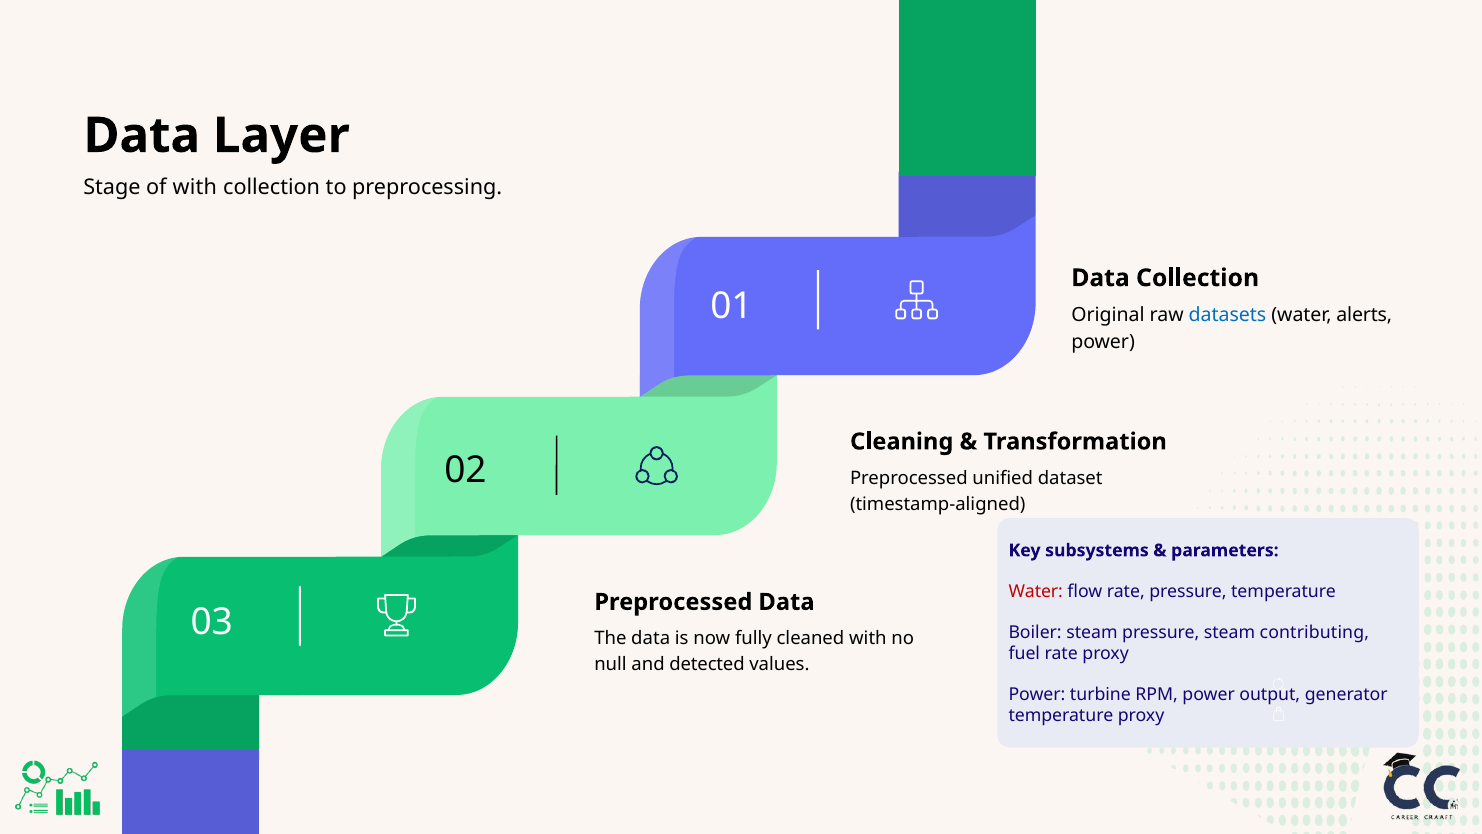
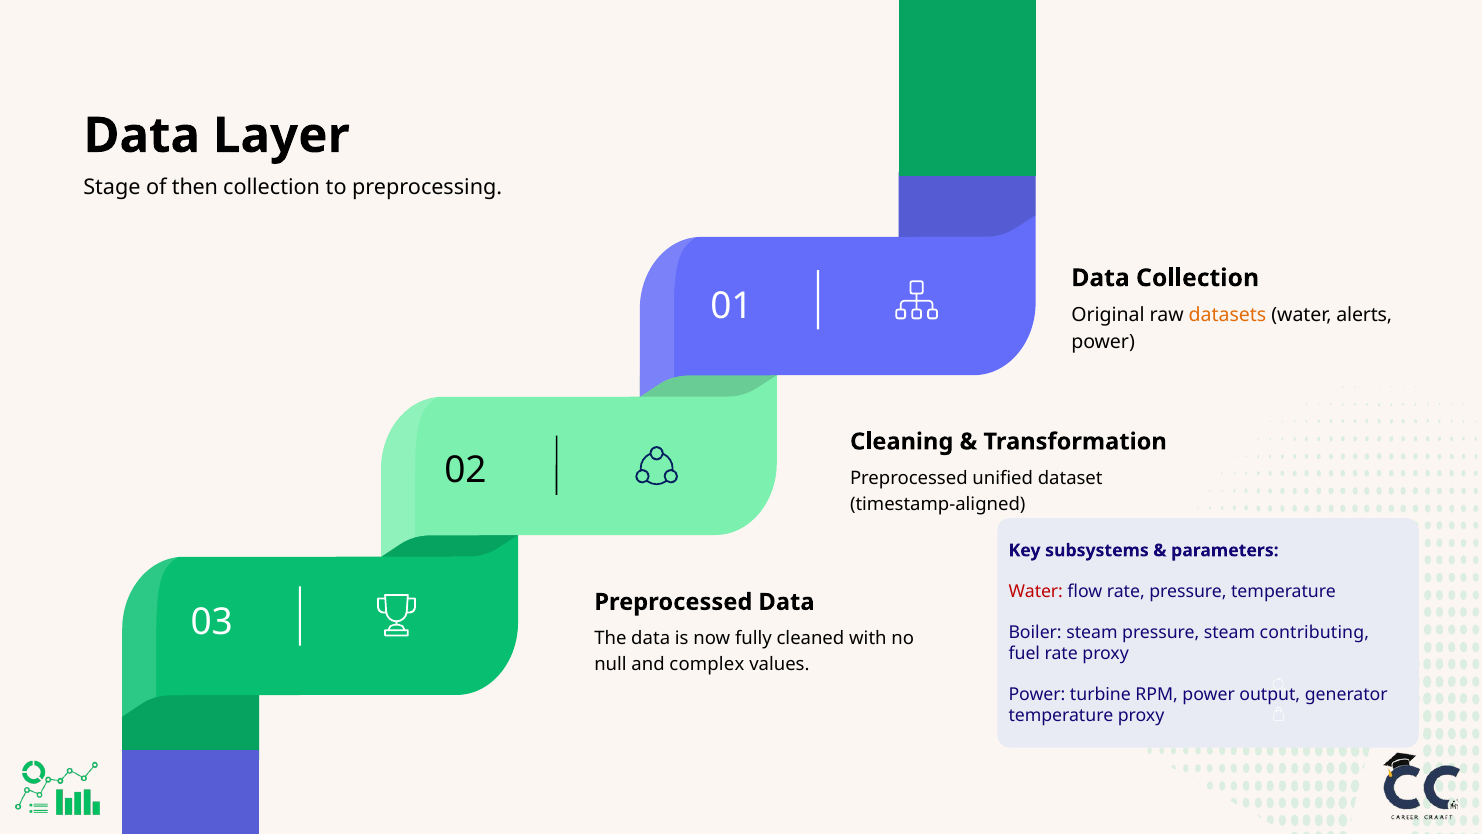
of with: with -> then (195, 187)
datasets colour: blue -> orange (1227, 315)
detected: detected -> complex (707, 664)
